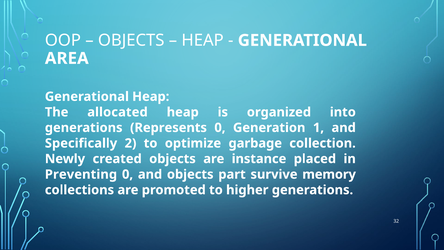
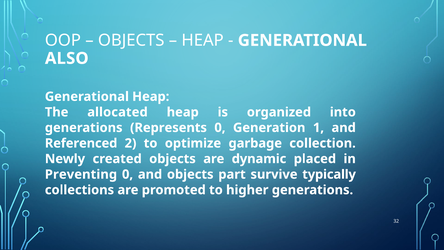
AREA: AREA -> ALSO (67, 58)
Specifically: Specifically -> Referenced (81, 143)
instance: instance -> dynamic (259, 159)
memory: memory -> typically (329, 174)
